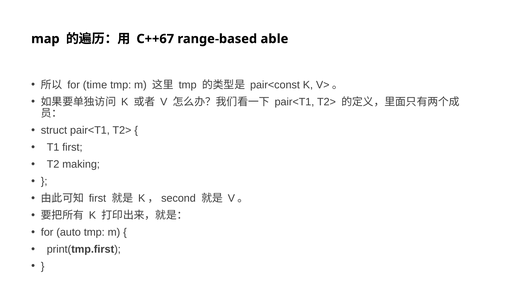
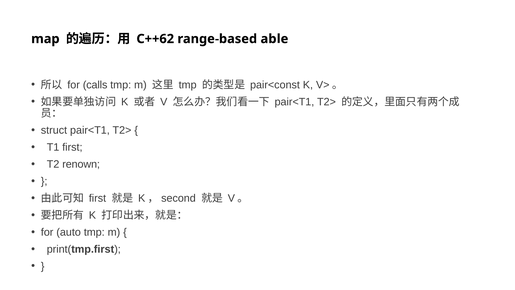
C++67: C++67 -> C++62 (155, 39)
time: time -> calls (95, 85)
making: making -> renown (81, 164)
